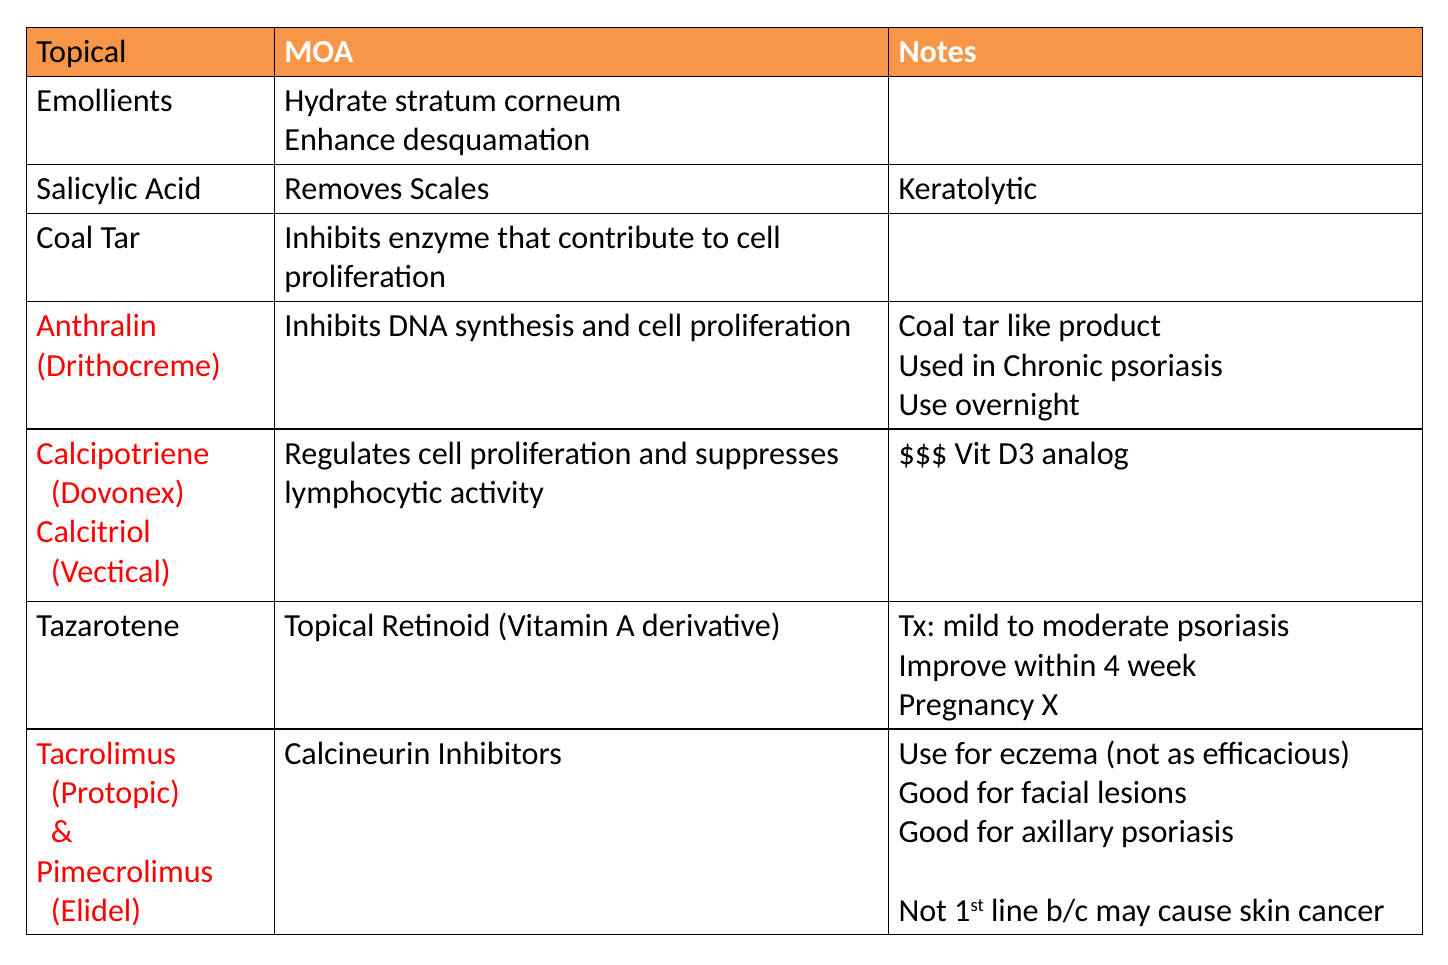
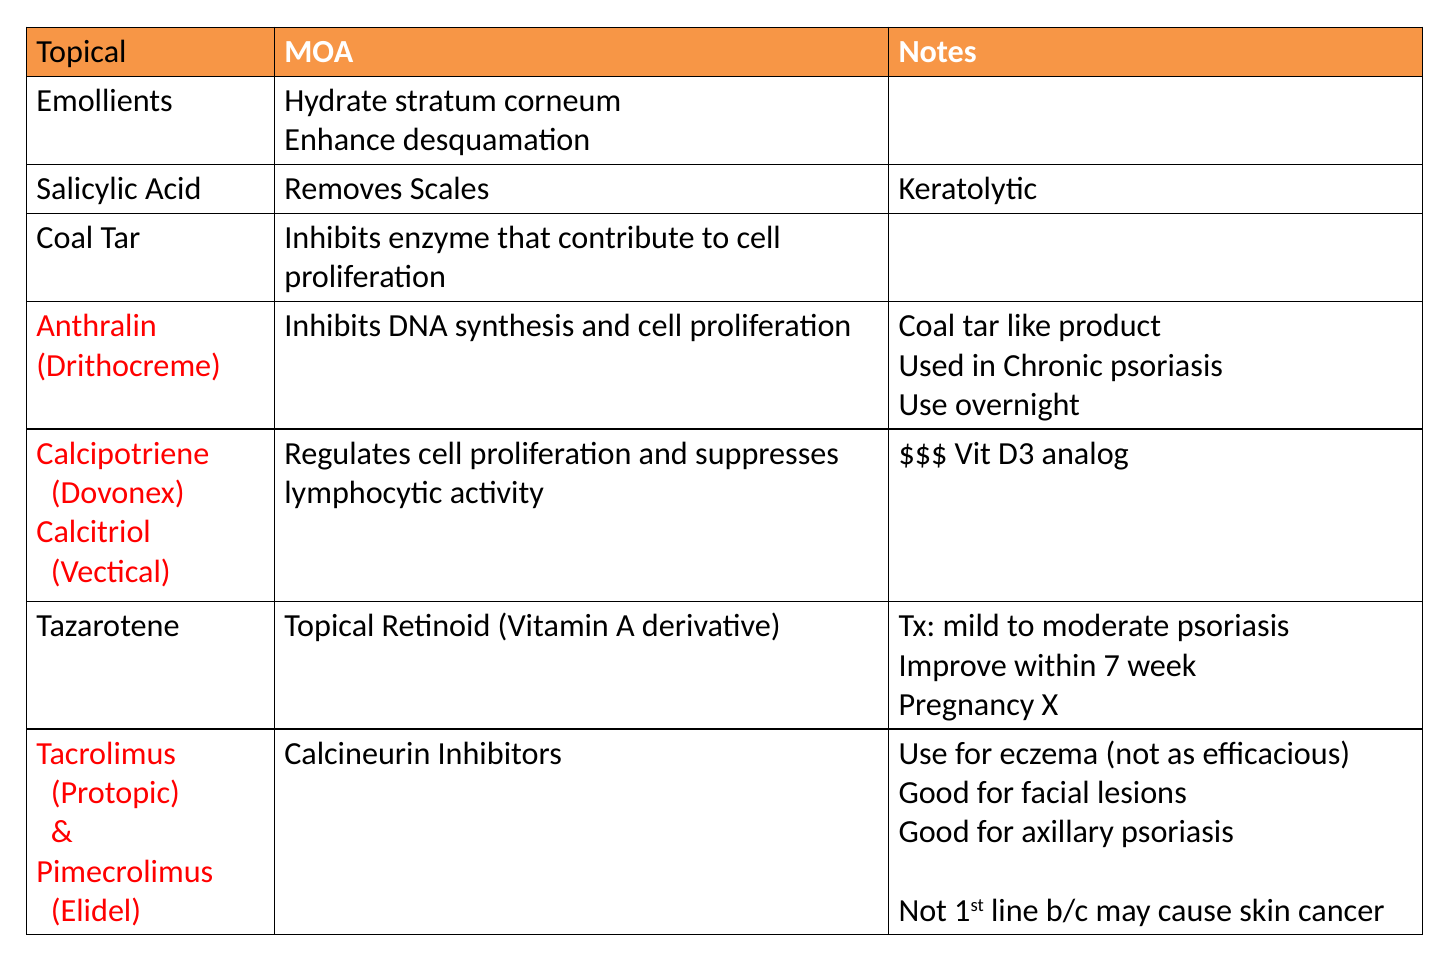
4: 4 -> 7 (1112, 666)
